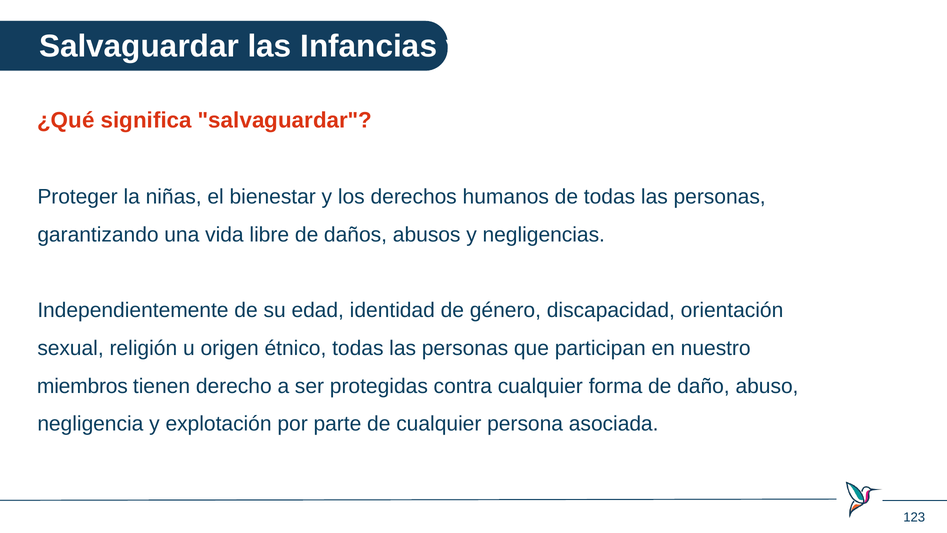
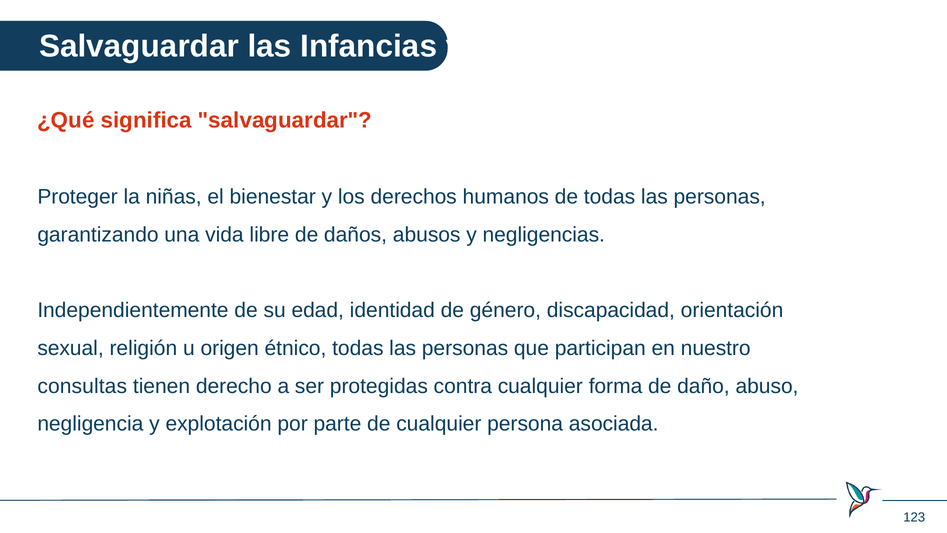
miembros: miembros -> consultas (82, 386)
